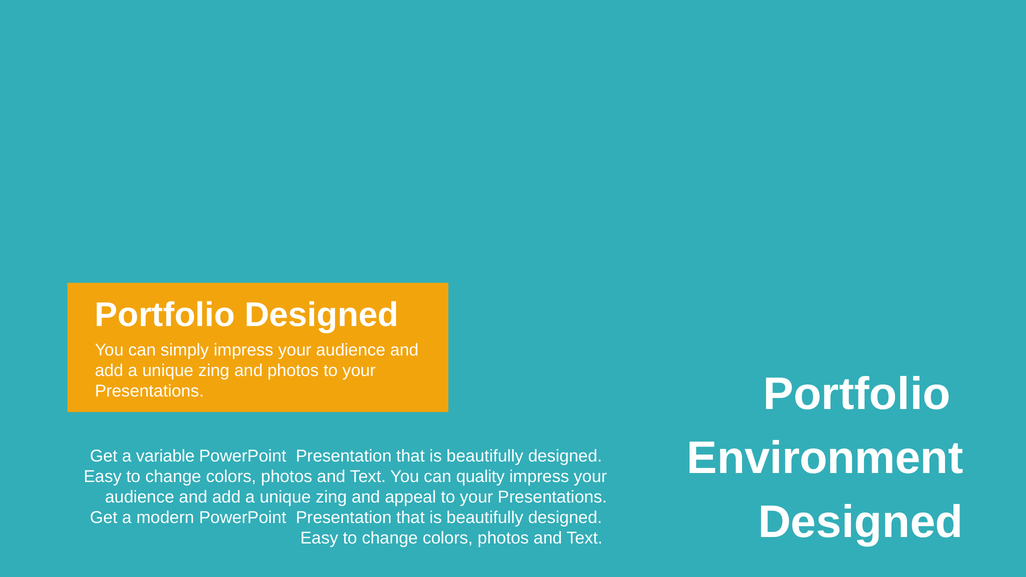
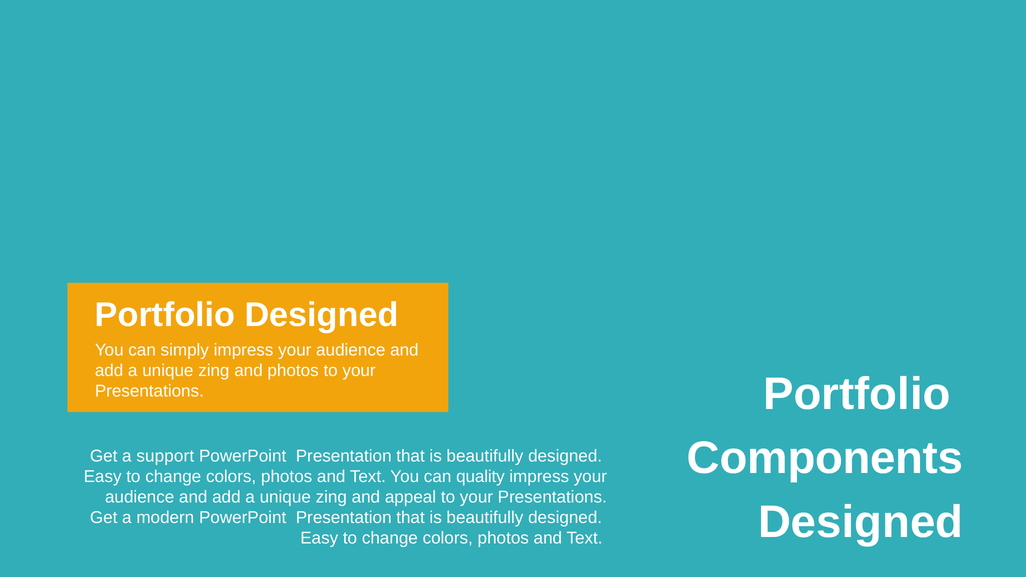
Environment: Environment -> Components (825, 458)
variable: variable -> support (165, 456)
